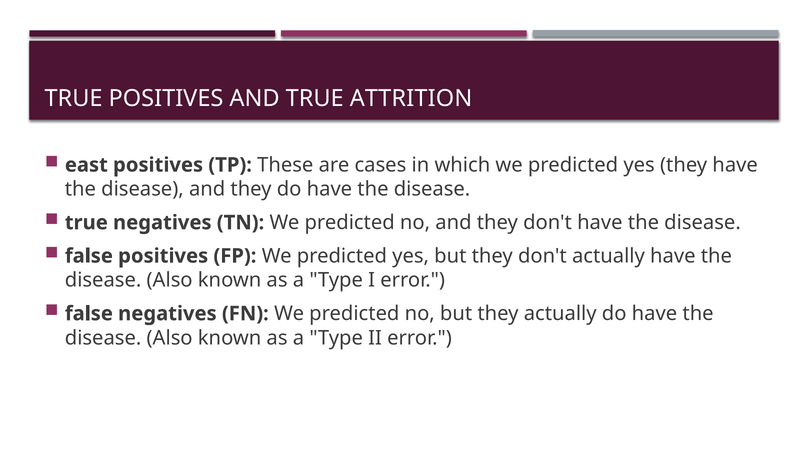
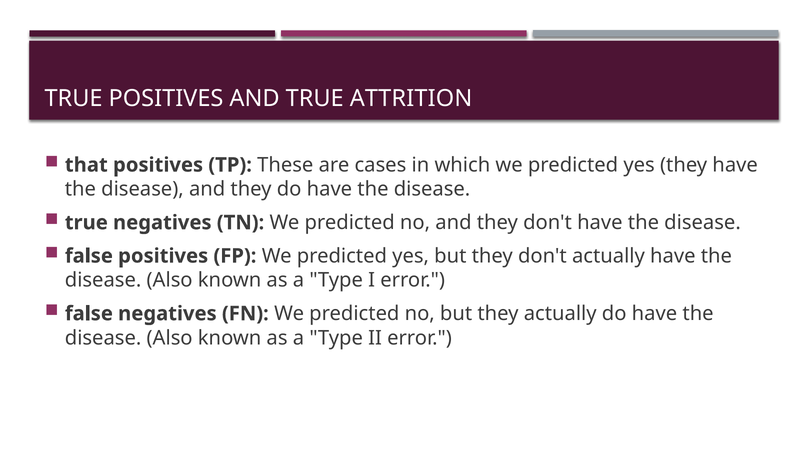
east: east -> that (86, 165)
